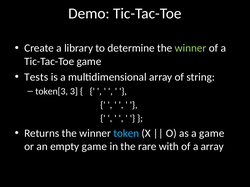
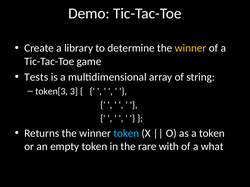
winner colour: light green -> yellow (191, 48)
a game: game -> token (212, 134)
empty game: game -> token (94, 147)
a array: array -> what (212, 147)
